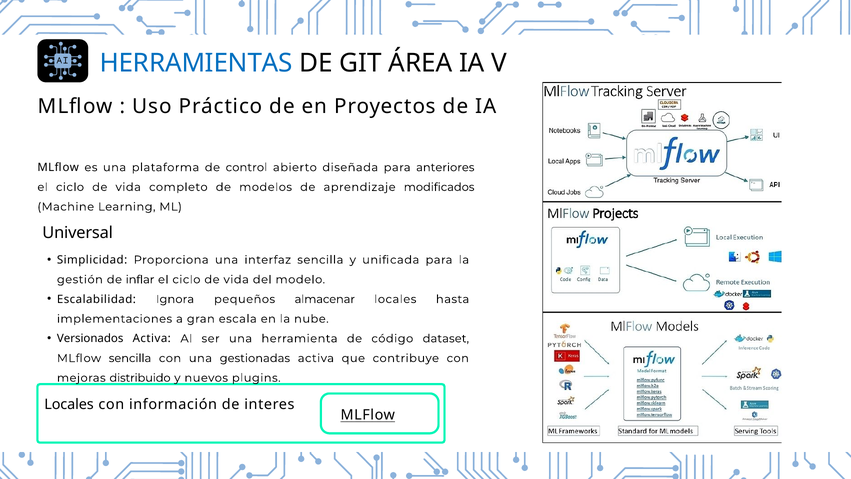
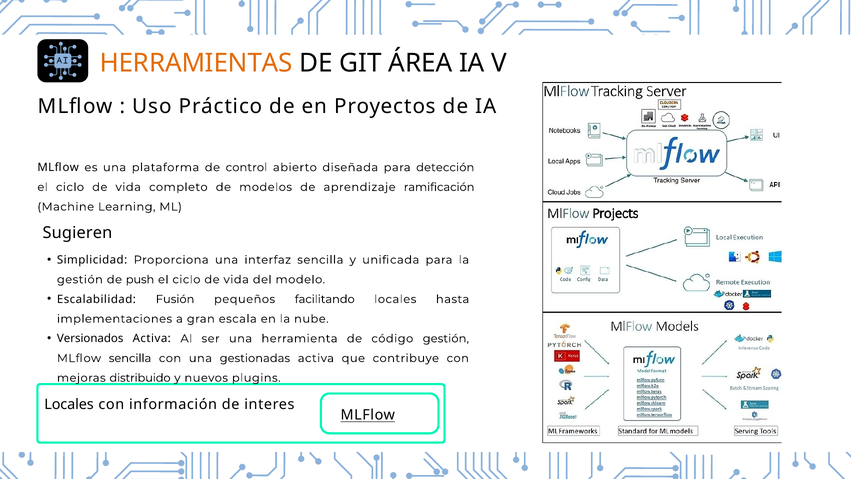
HERRAMIENTAS colour: blue -> orange (196, 63)
anteriores: anteriores -> detección (445, 167)
modificados: modificados -> ramificación (439, 187)
Universal: Universal -> Sugieren (77, 233)
inflar: inflar -> push (140, 279)
Ignora: Ignora -> Fusión (175, 299)
almacenar: almacenar -> facilitando (325, 299)
código dataset: dataset -> gestión (446, 338)
